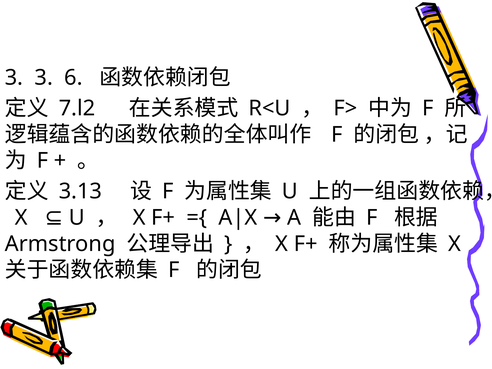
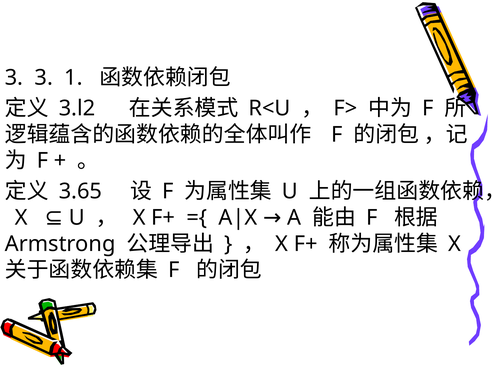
6: 6 -> 1 (73, 78)
7.l2: 7.l2 -> 3.l2 (77, 108)
3.13: 3.13 -> 3.65 (80, 191)
